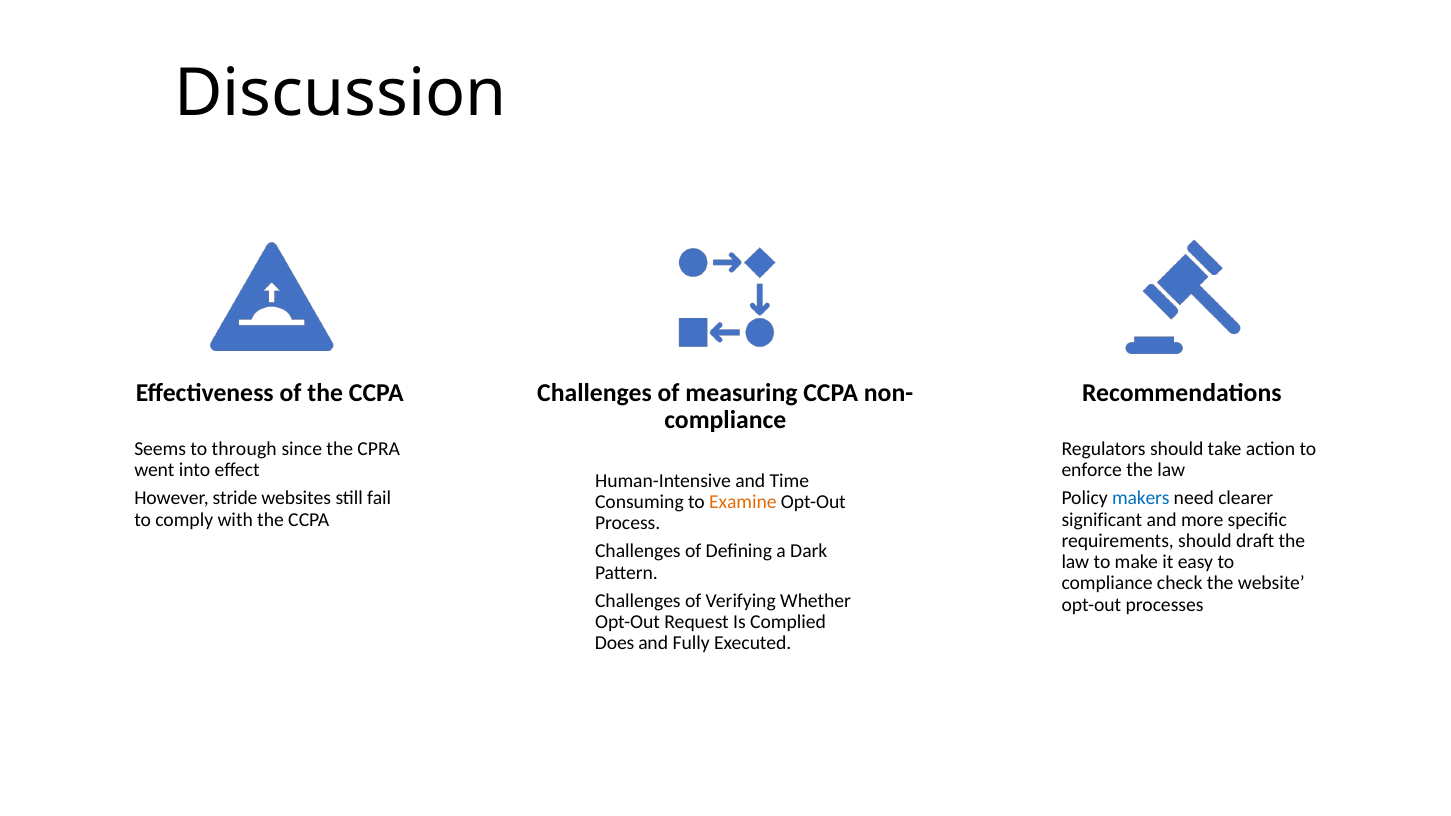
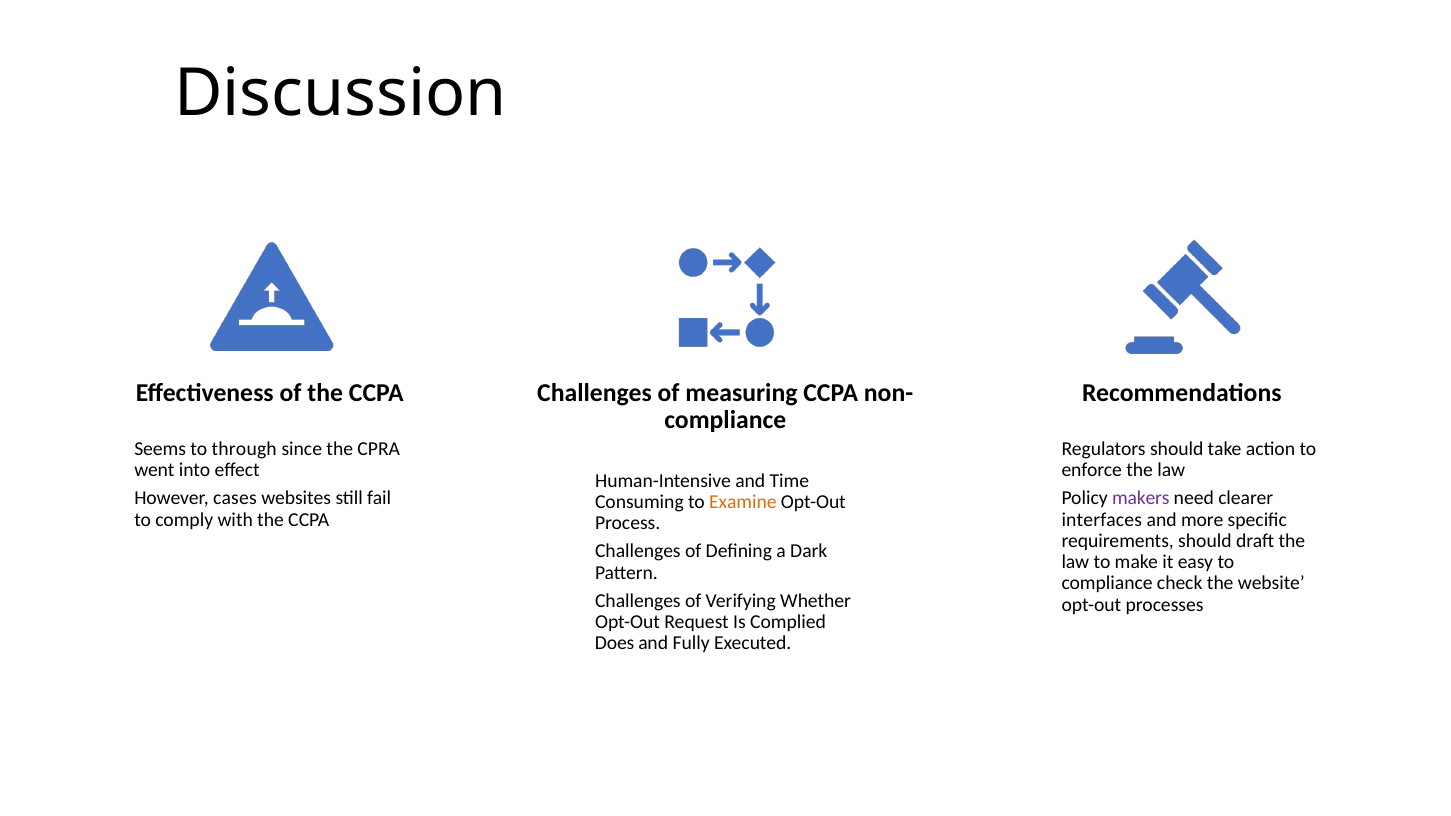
stride: stride -> cases (235, 499)
makers colour: blue -> purple (1141, 499)
significant: significant -> interfaces (1102, 520)
